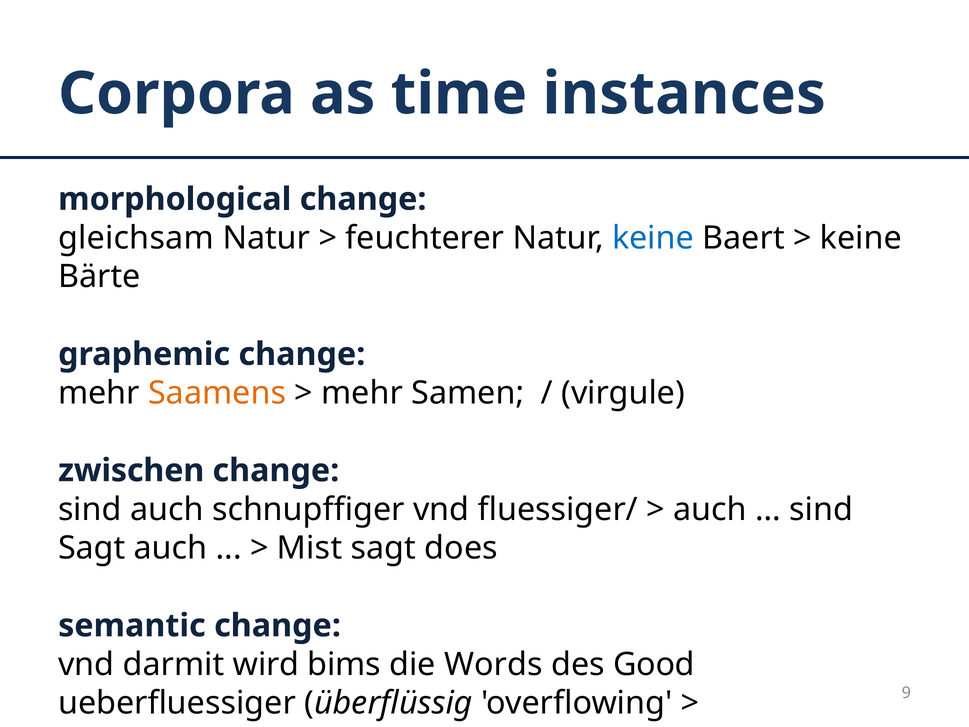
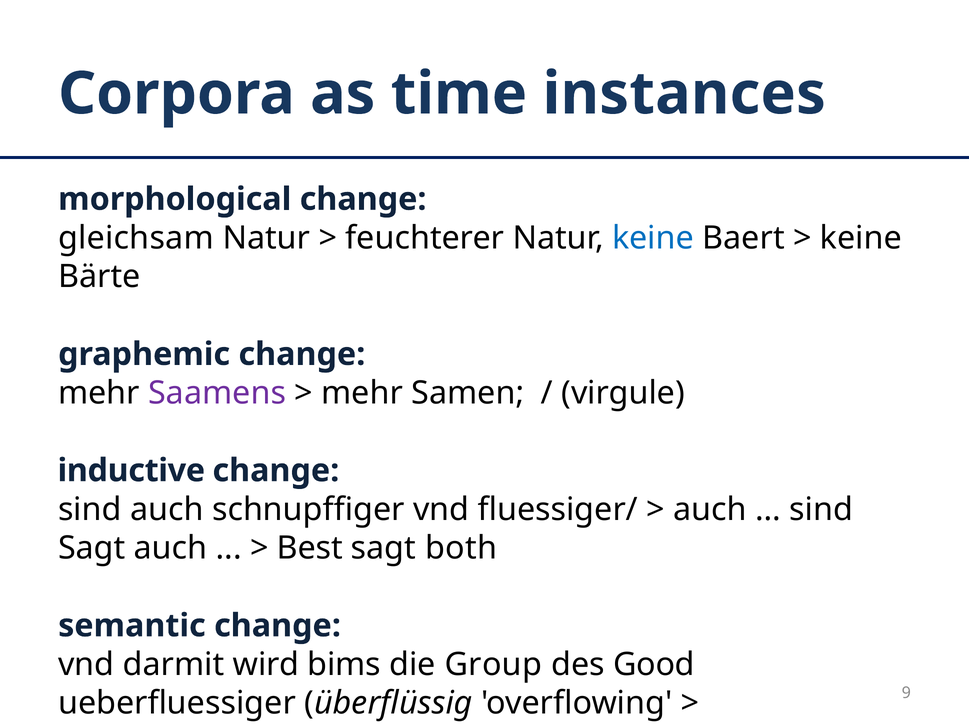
Saamens colour: orange -> purple (217, 393)
zwischen: zwischen -> inductive (131, 470)
Mist: Mist -> Best (310, 548)
does: does -> both (461, 548)
Words: Words -> Group (493, 664)
